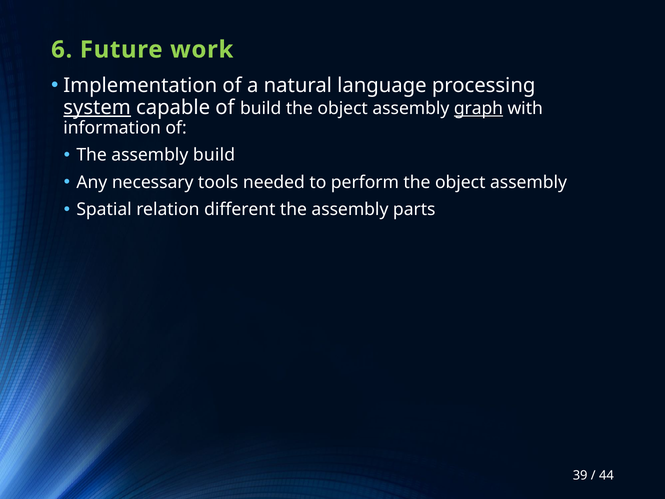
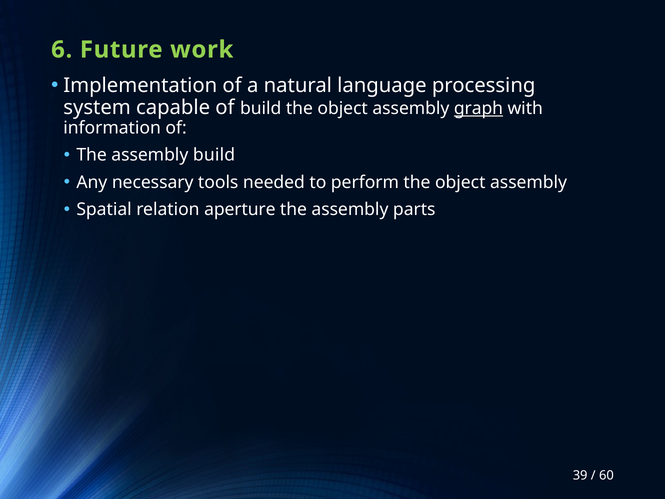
system underline: present -> none (97, 107)
different: different -> aperture (240, 210)
44: 44 -> 60 (606, 475)
